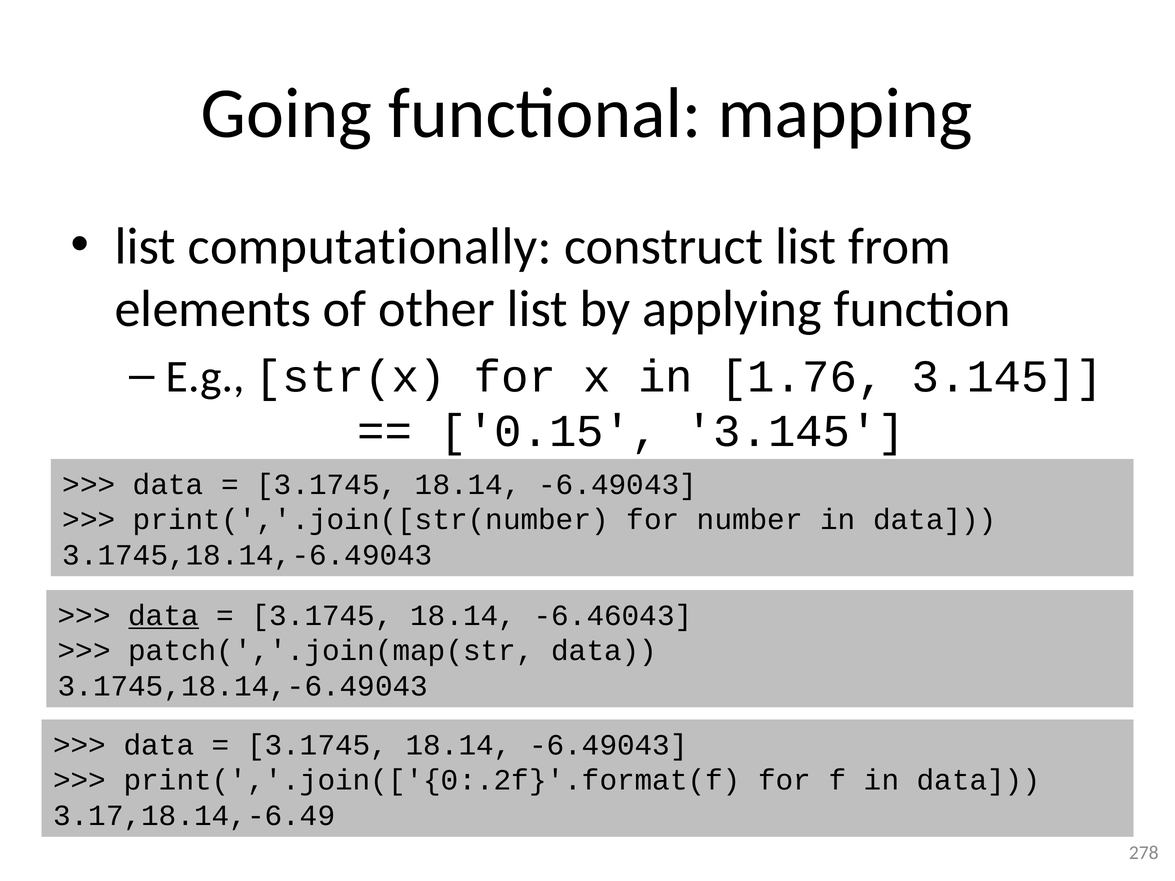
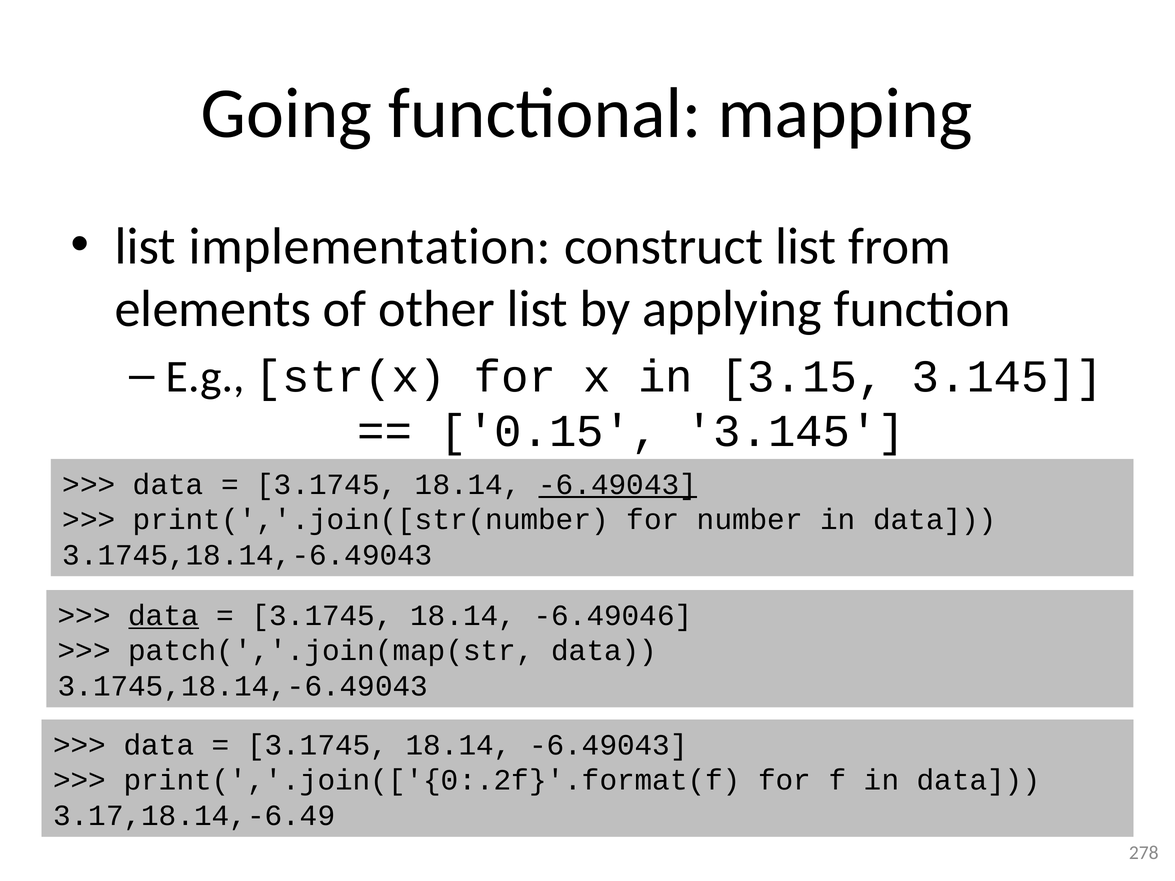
computationally: computationally -> implementation (370, 246)
1.76: 1.76 -> 3.15 (802, 377)
-6.49043 underline: none -> present (618, 485)
-6.46043: -6.46043 -> -6.49046 (613, 616)
